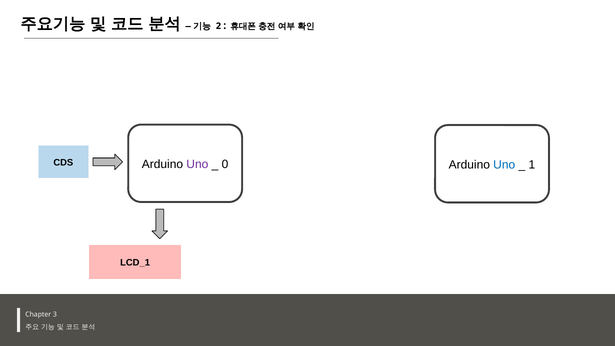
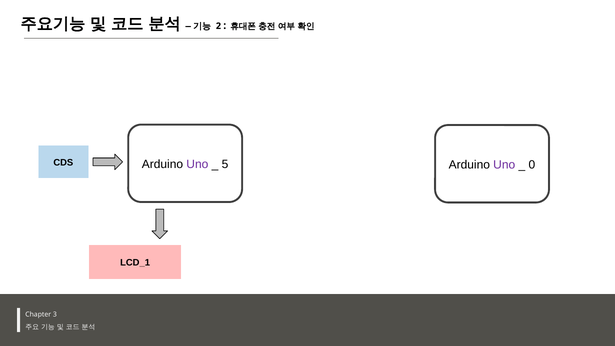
0: 0 -> 5 (225, 164)
Uno colour: blue -> purple (504, 165)
1: 1 -> 0 (532, 165)
